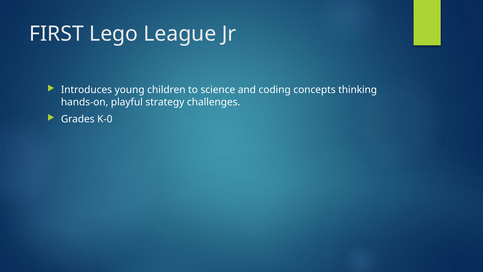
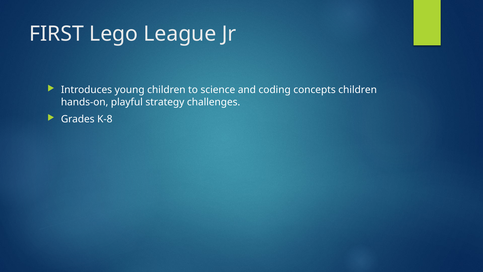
concepts thinking: thinking -> children (358, 90)
K-0: K-0 -> K-8 (105, 119)
